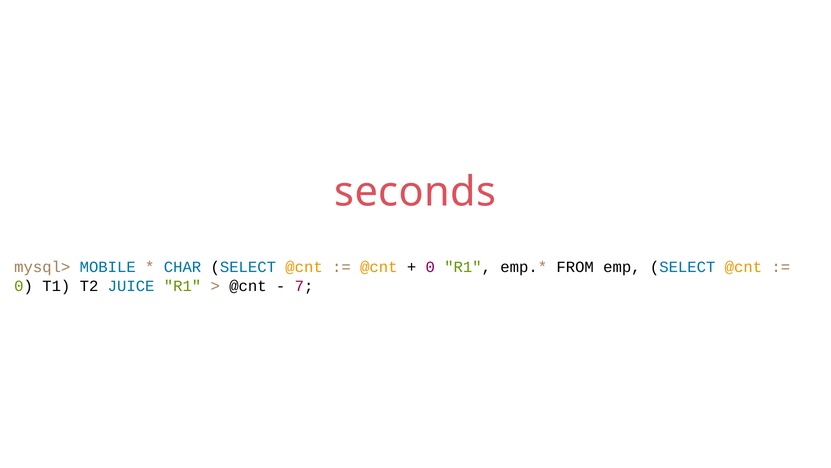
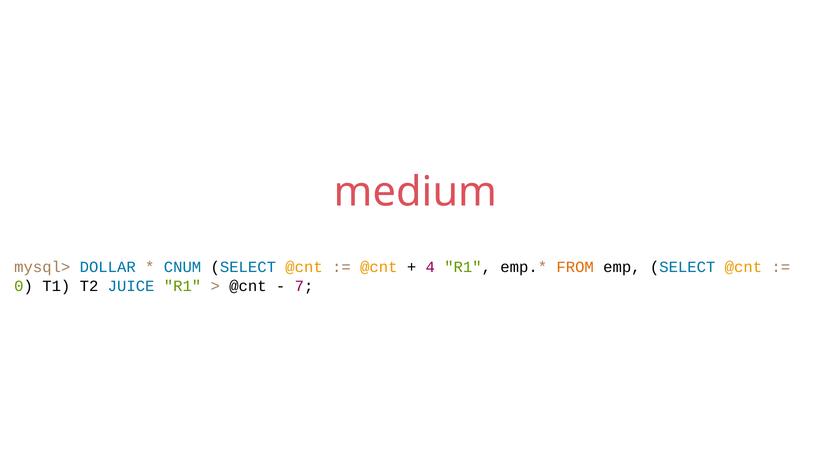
seconds: seconds -> medium (415, 192)
MOBILE: MOBILE -> DOLLAR (108, 267)
CHAR: CHAR -> CNUM (183, 267)
0: 0 -> 4 (430, 267)
FROM colour: black -> orange (575, 267)
